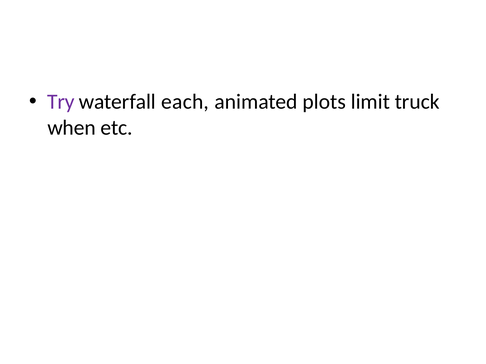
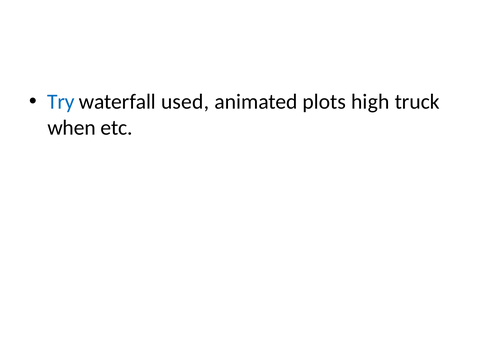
Try colour: purple -> blue (61, 102)
each: each -> used (185, 102)
limit: limit -> high (370, 102)
